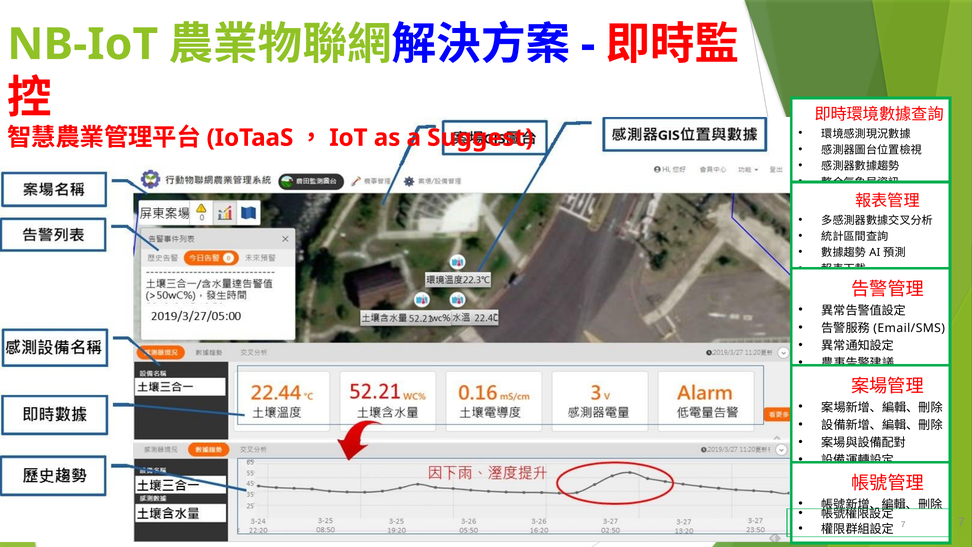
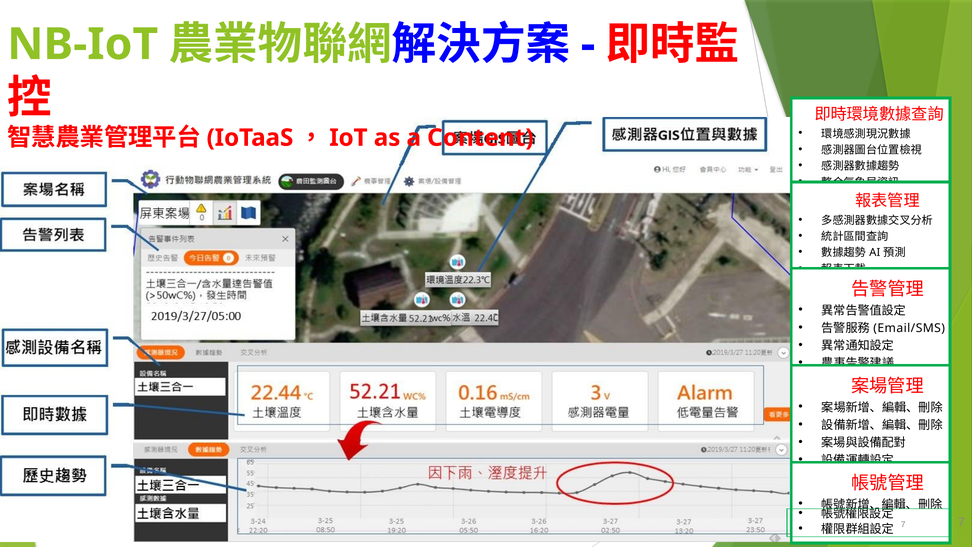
Suggest: Suggest -> Content (480, 138)
